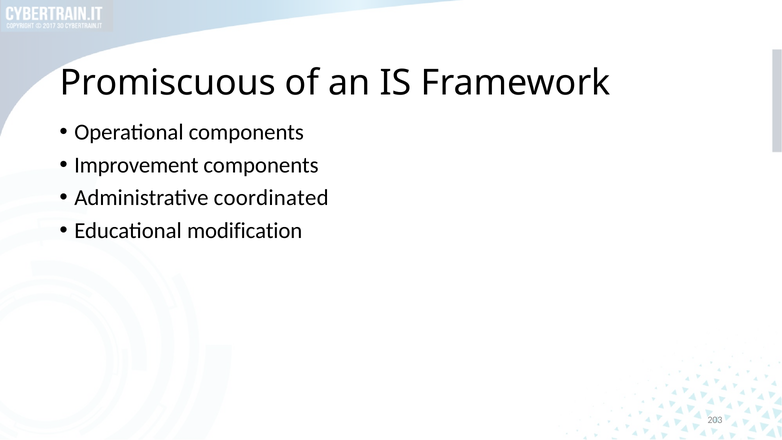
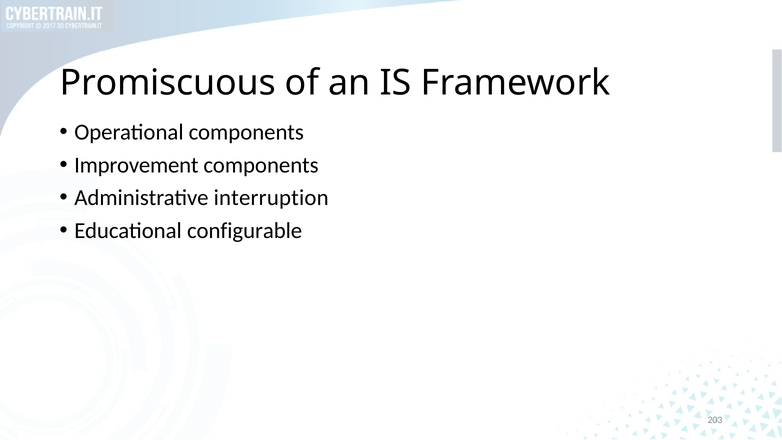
coordinated: coordinated -> interruption (271, 198)
modification: modification -> configurable (245, 231)
